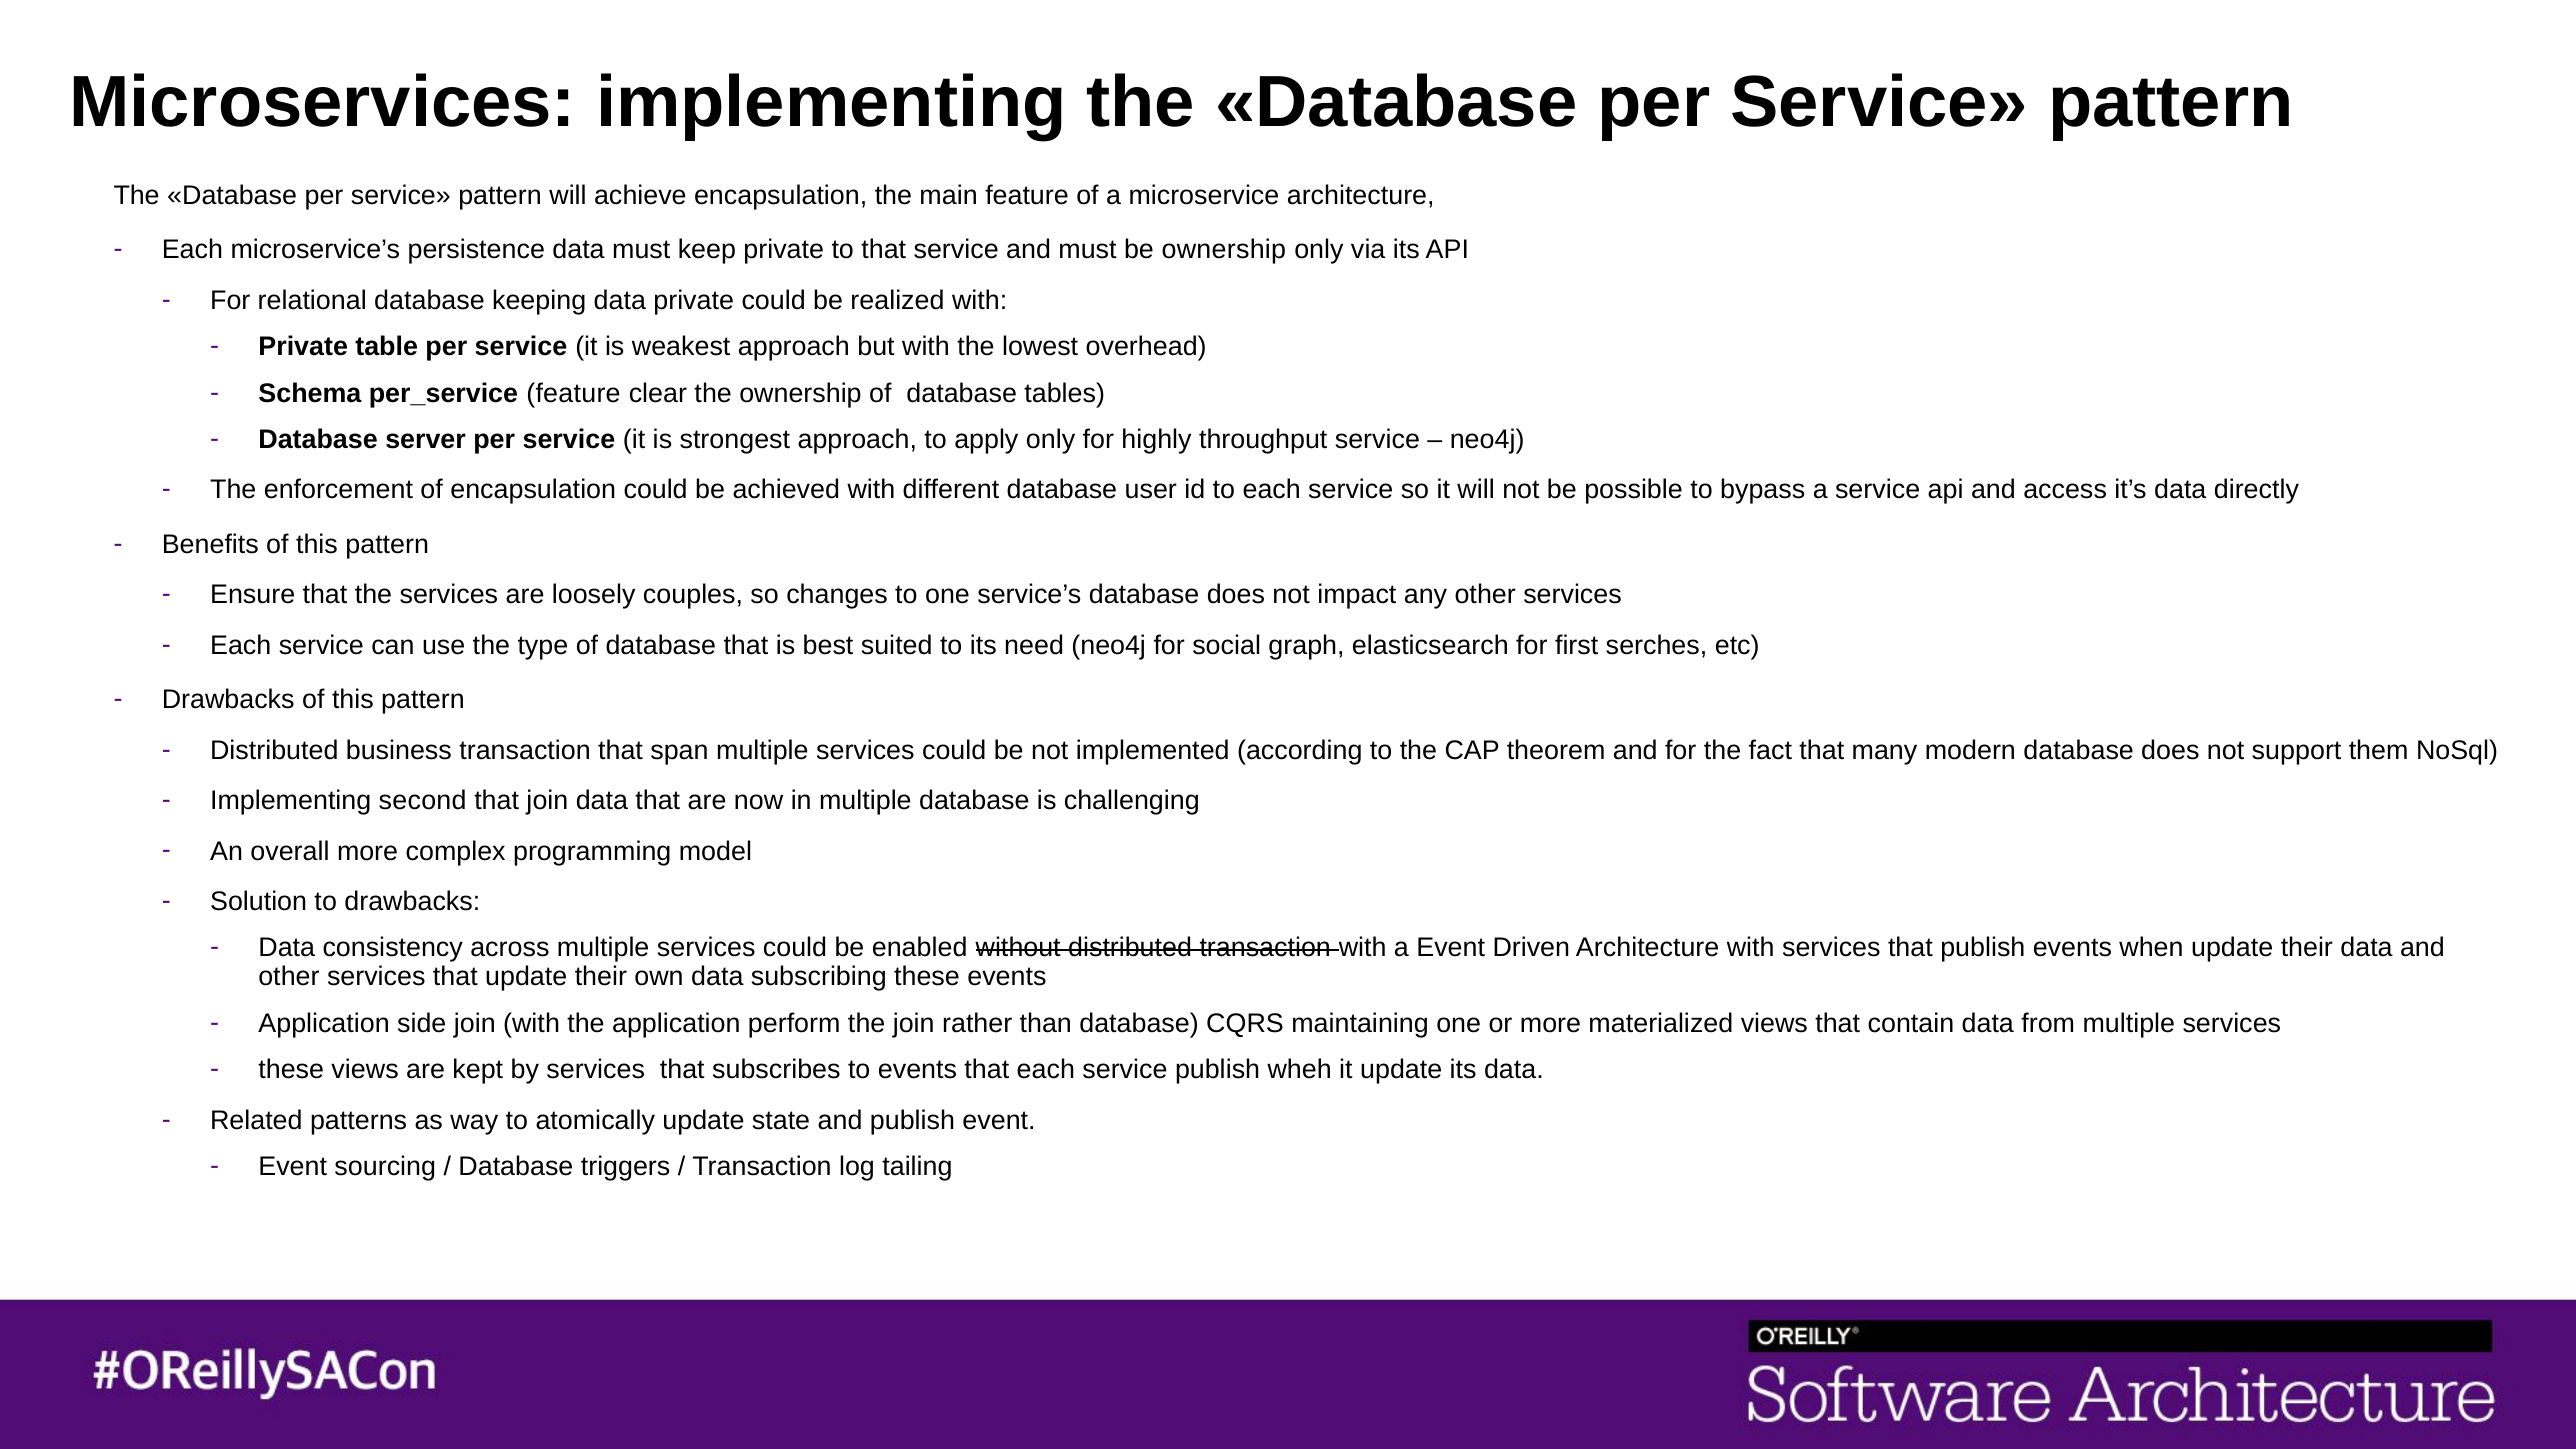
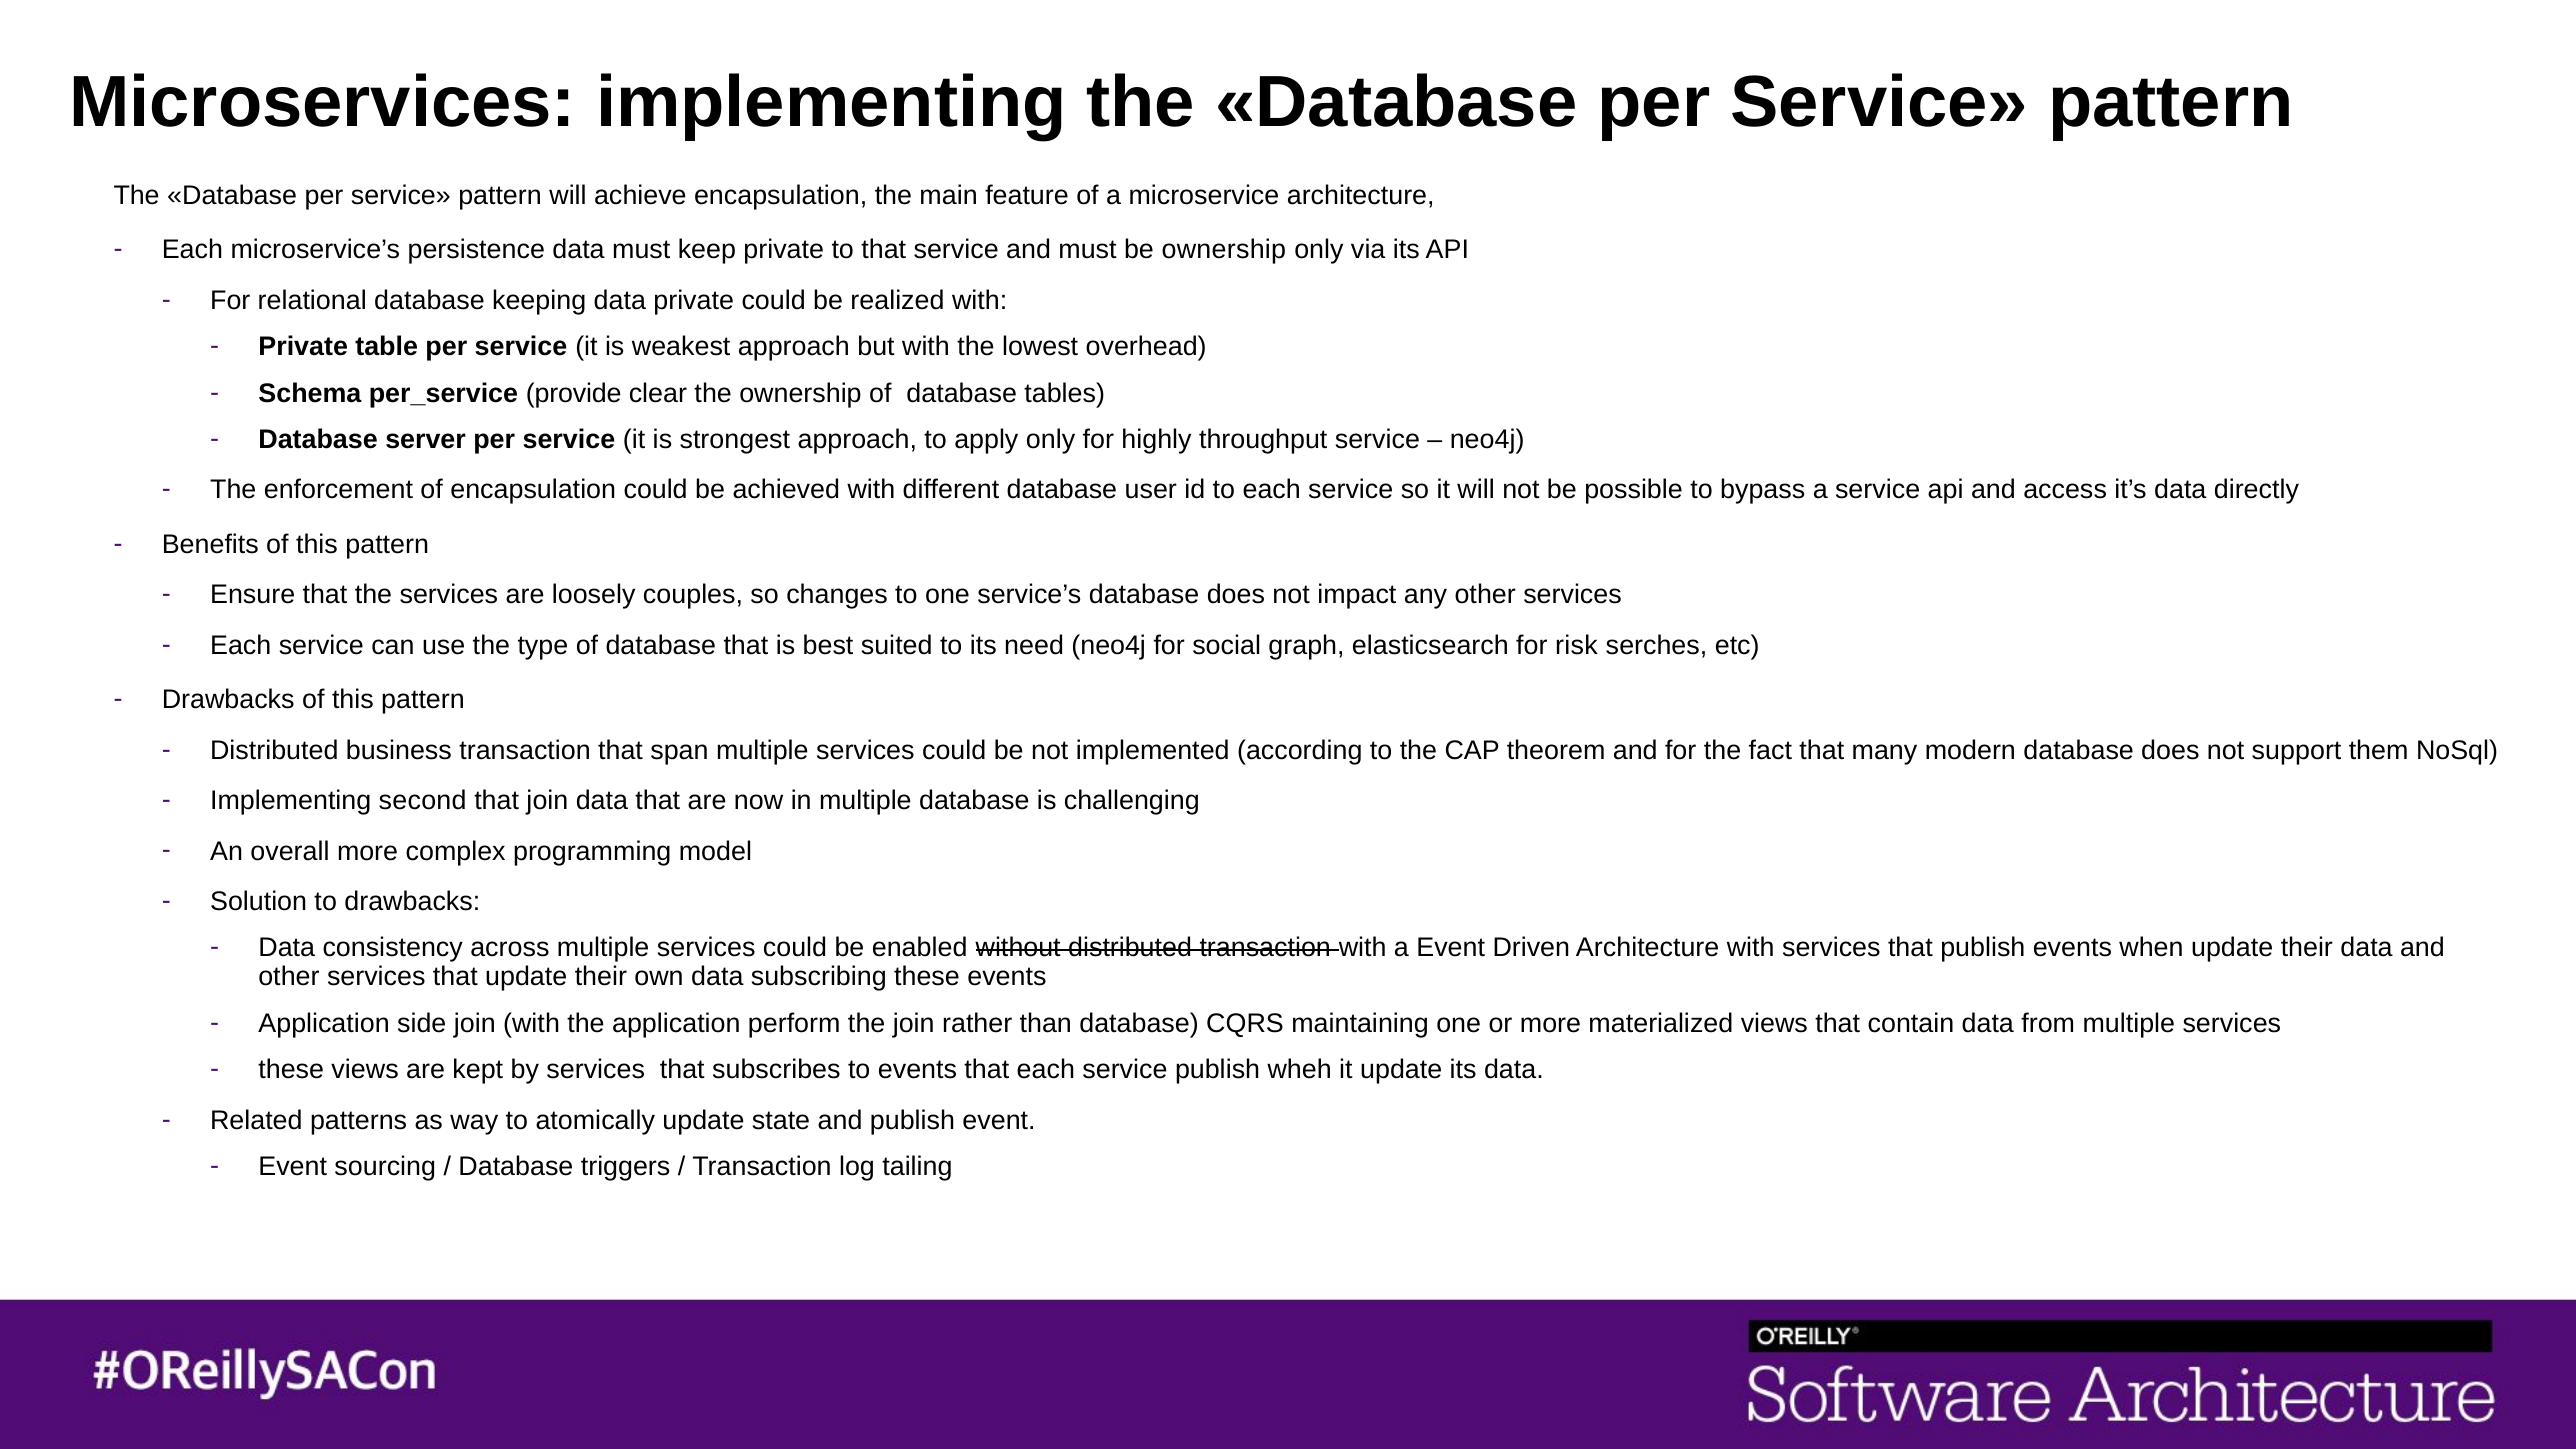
per_service feature: feature -> provide (574, 393)
first: first -> risk (1577, 645)
